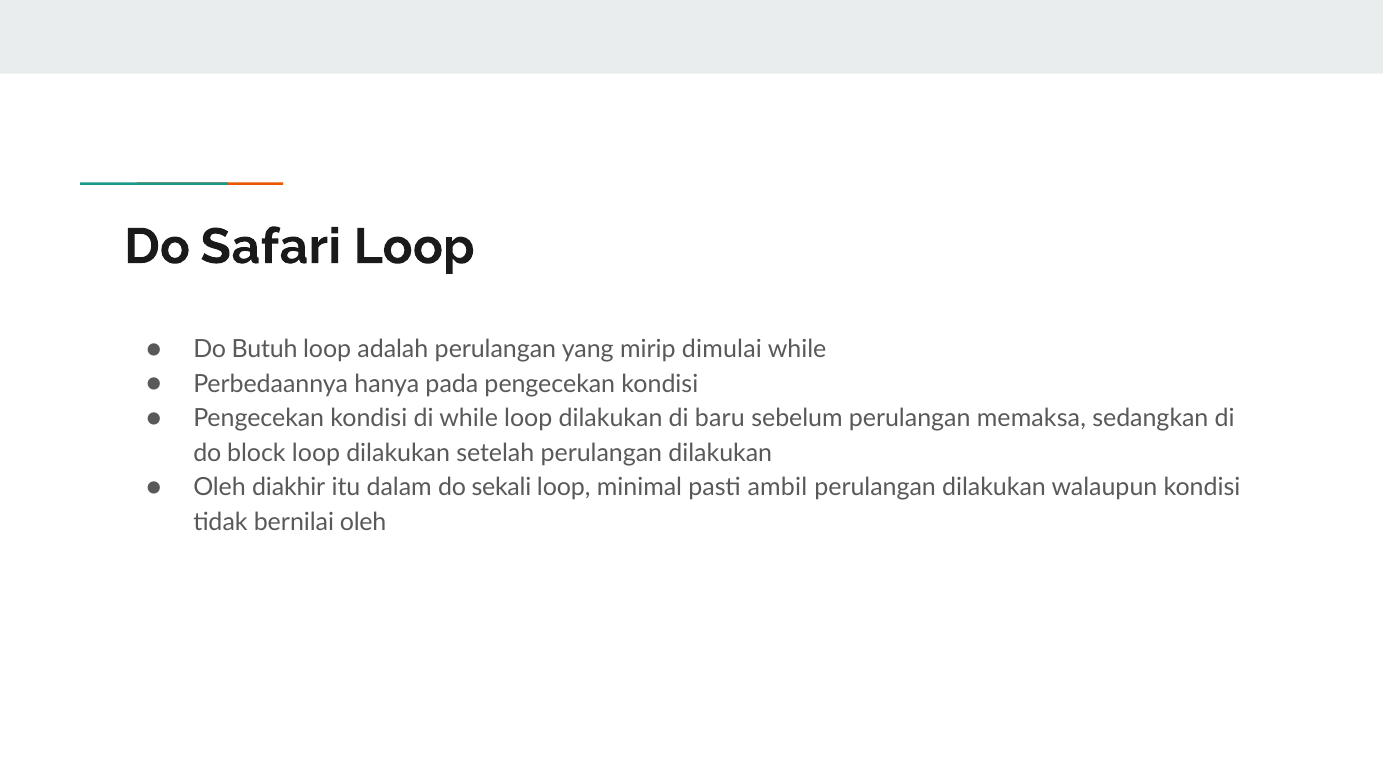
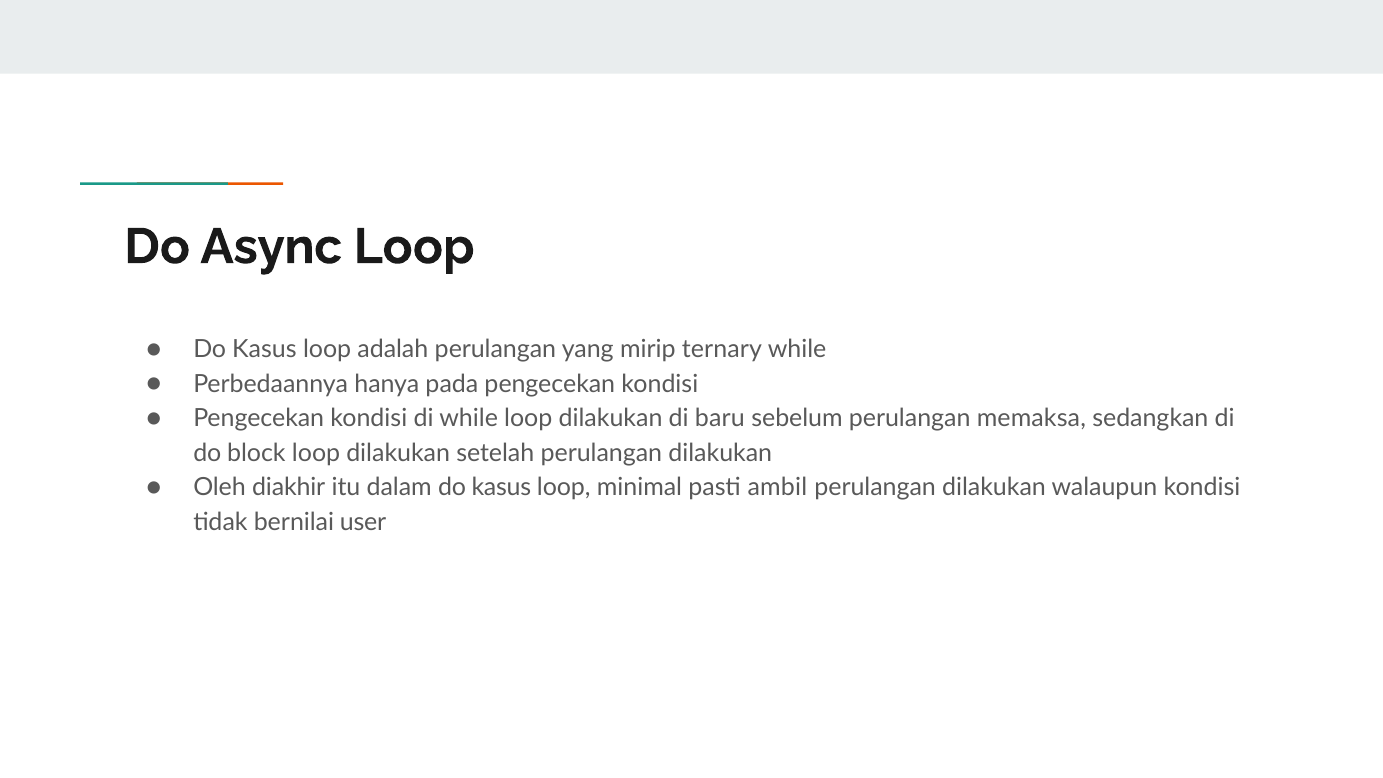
Safari: Safari -> Async (271, 247)
Butuh: Butuh -> Kasus (264, 349)
dimulai: dimulai -> ternary (722, 349)
dalam do sekali: sekali -> kasus (501, 487)
bernilai oleh: oleh -> user (363, 522)
